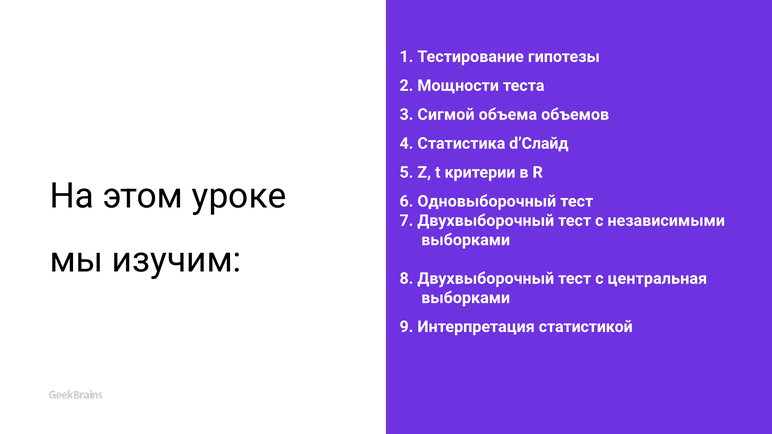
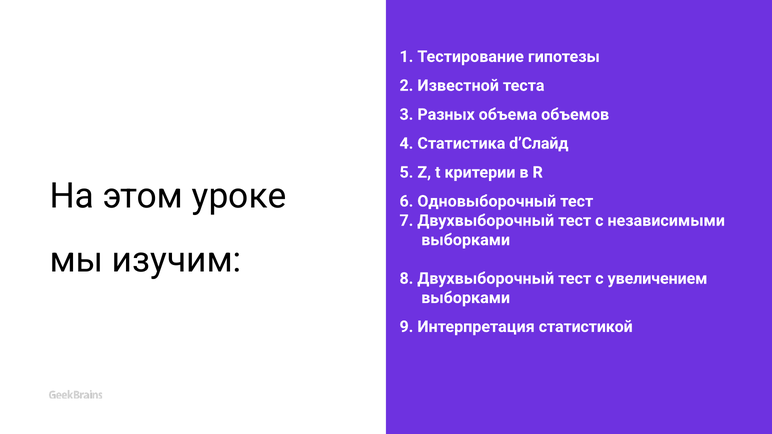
Мощности: Мощности -> Известной (458, 86)
Сигмой: Сигмой -> Разных (446, 115)
центральная: центральная -> увеличением (657, 279)
